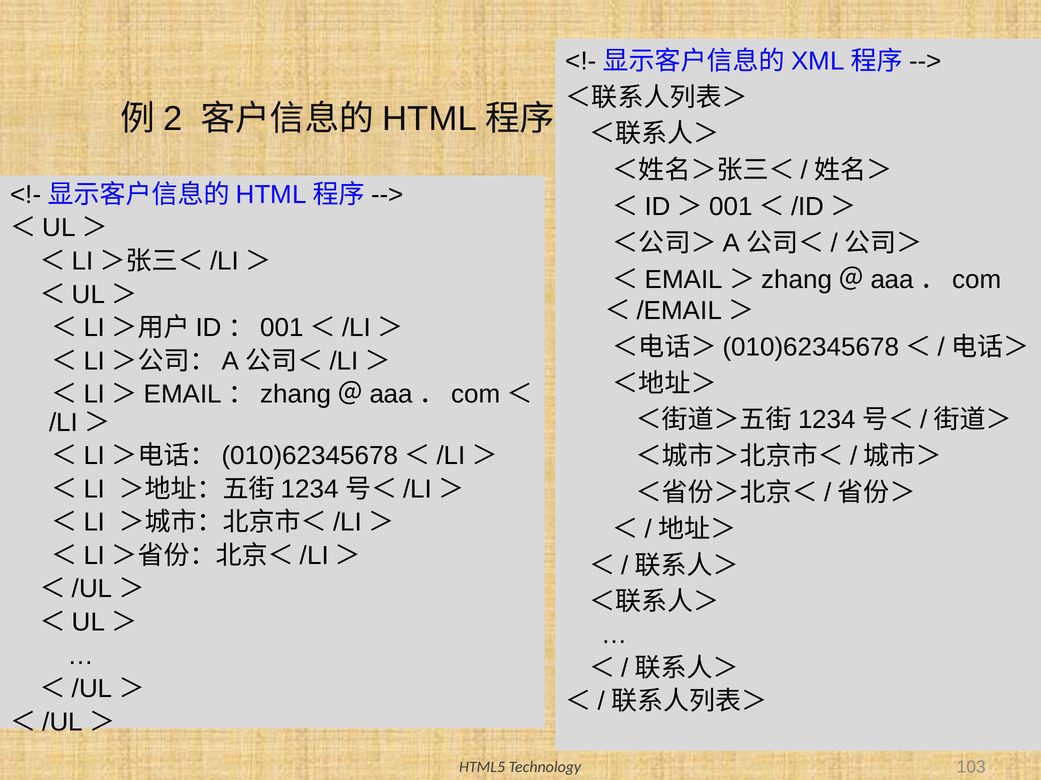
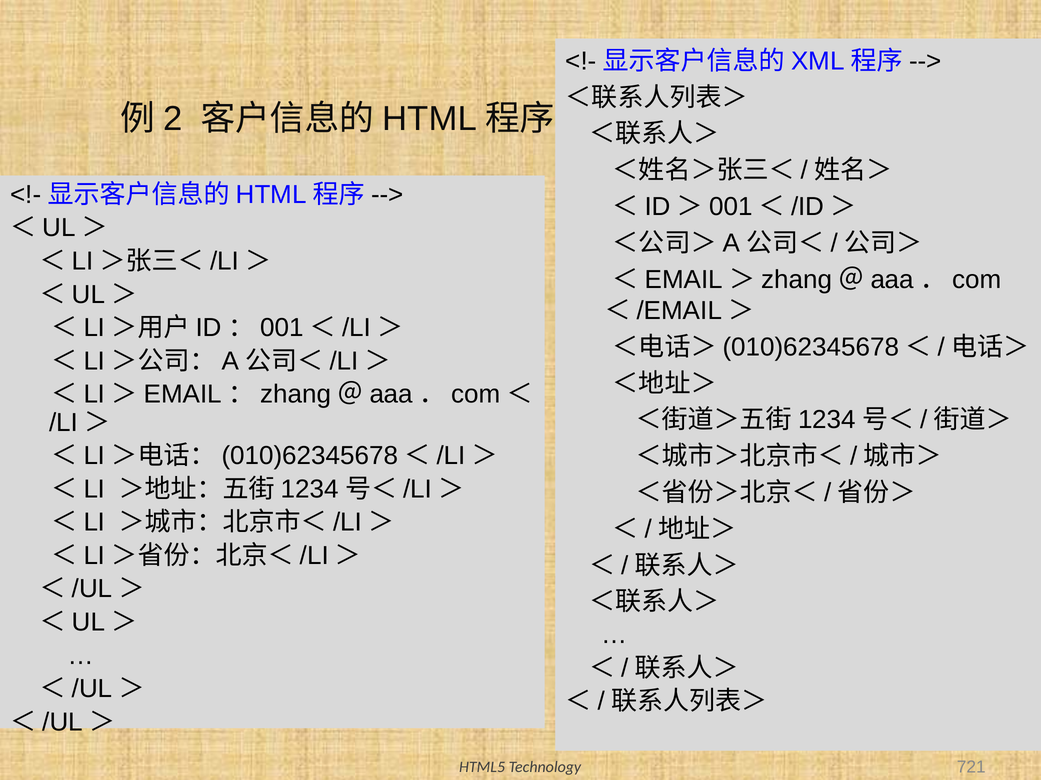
103: 103 -> 721 (971, 768)
